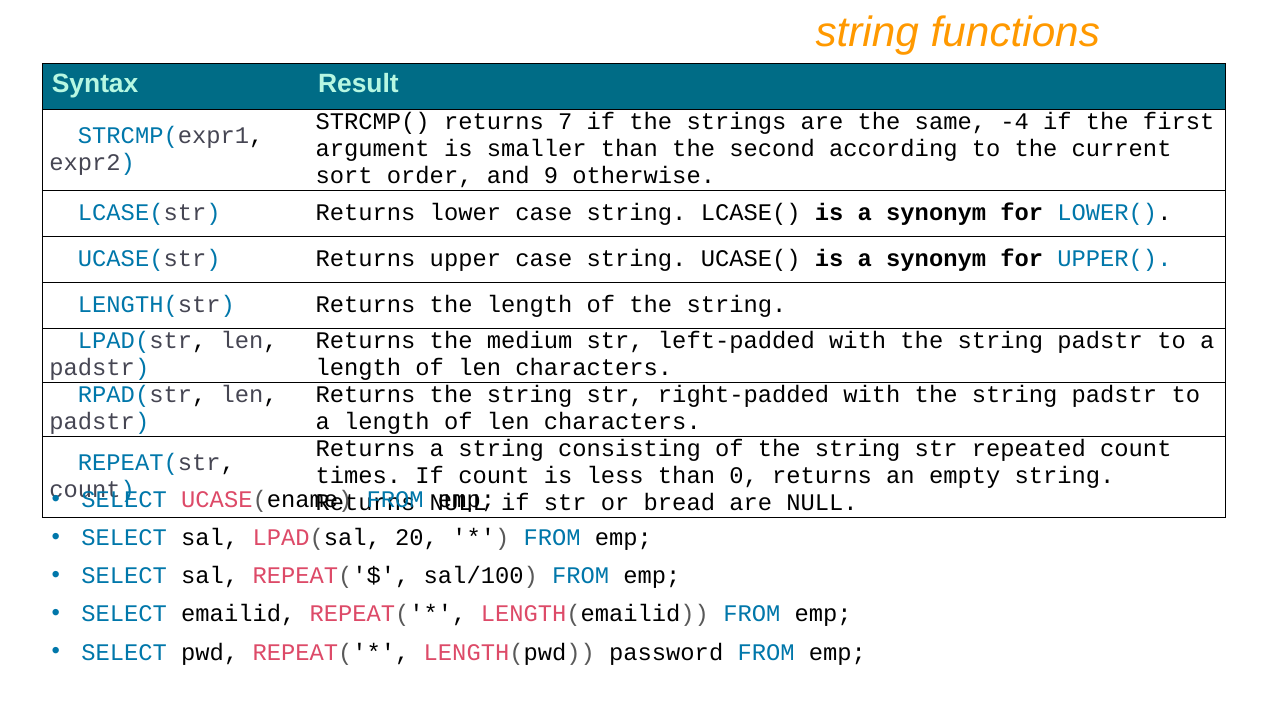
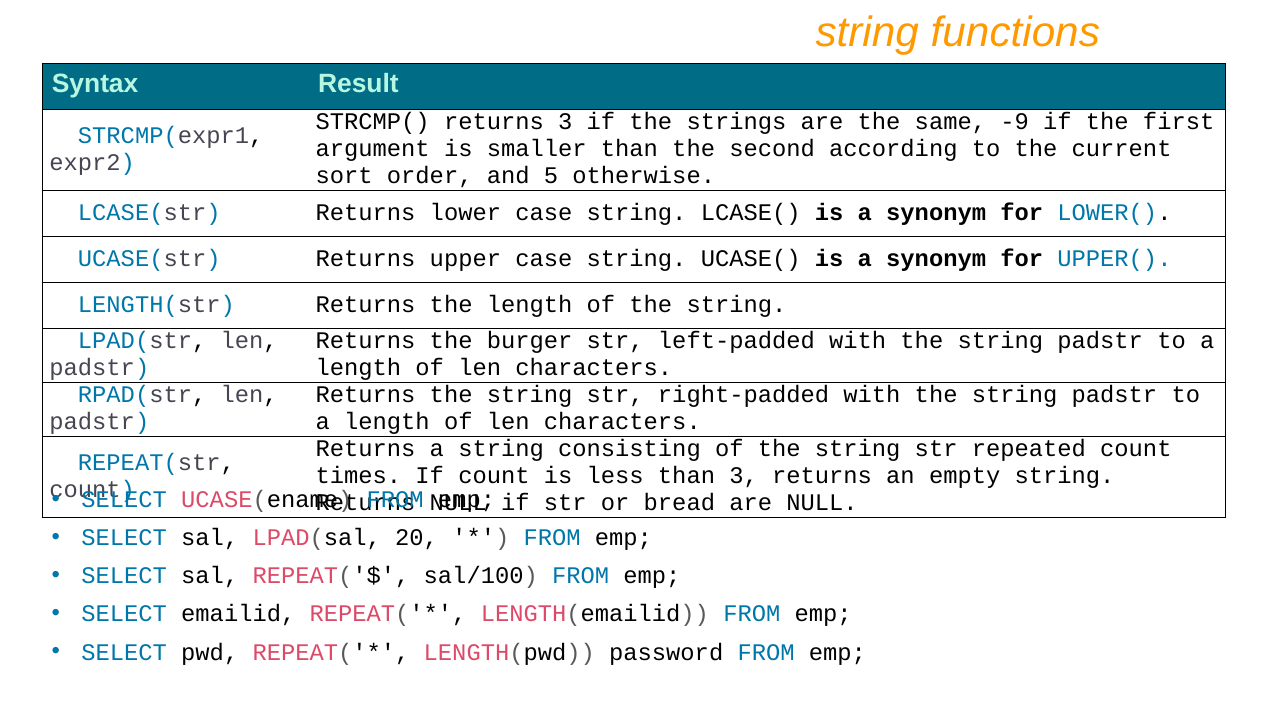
returns 7: 7 -> 3 (565, 122)
-4: -4 -> -9 (1015, 122)
9: 9 -> 5 (551, 176)
medium: medium -> burger (530, 340)
than 0: 0 -> 3 (744, 475)
